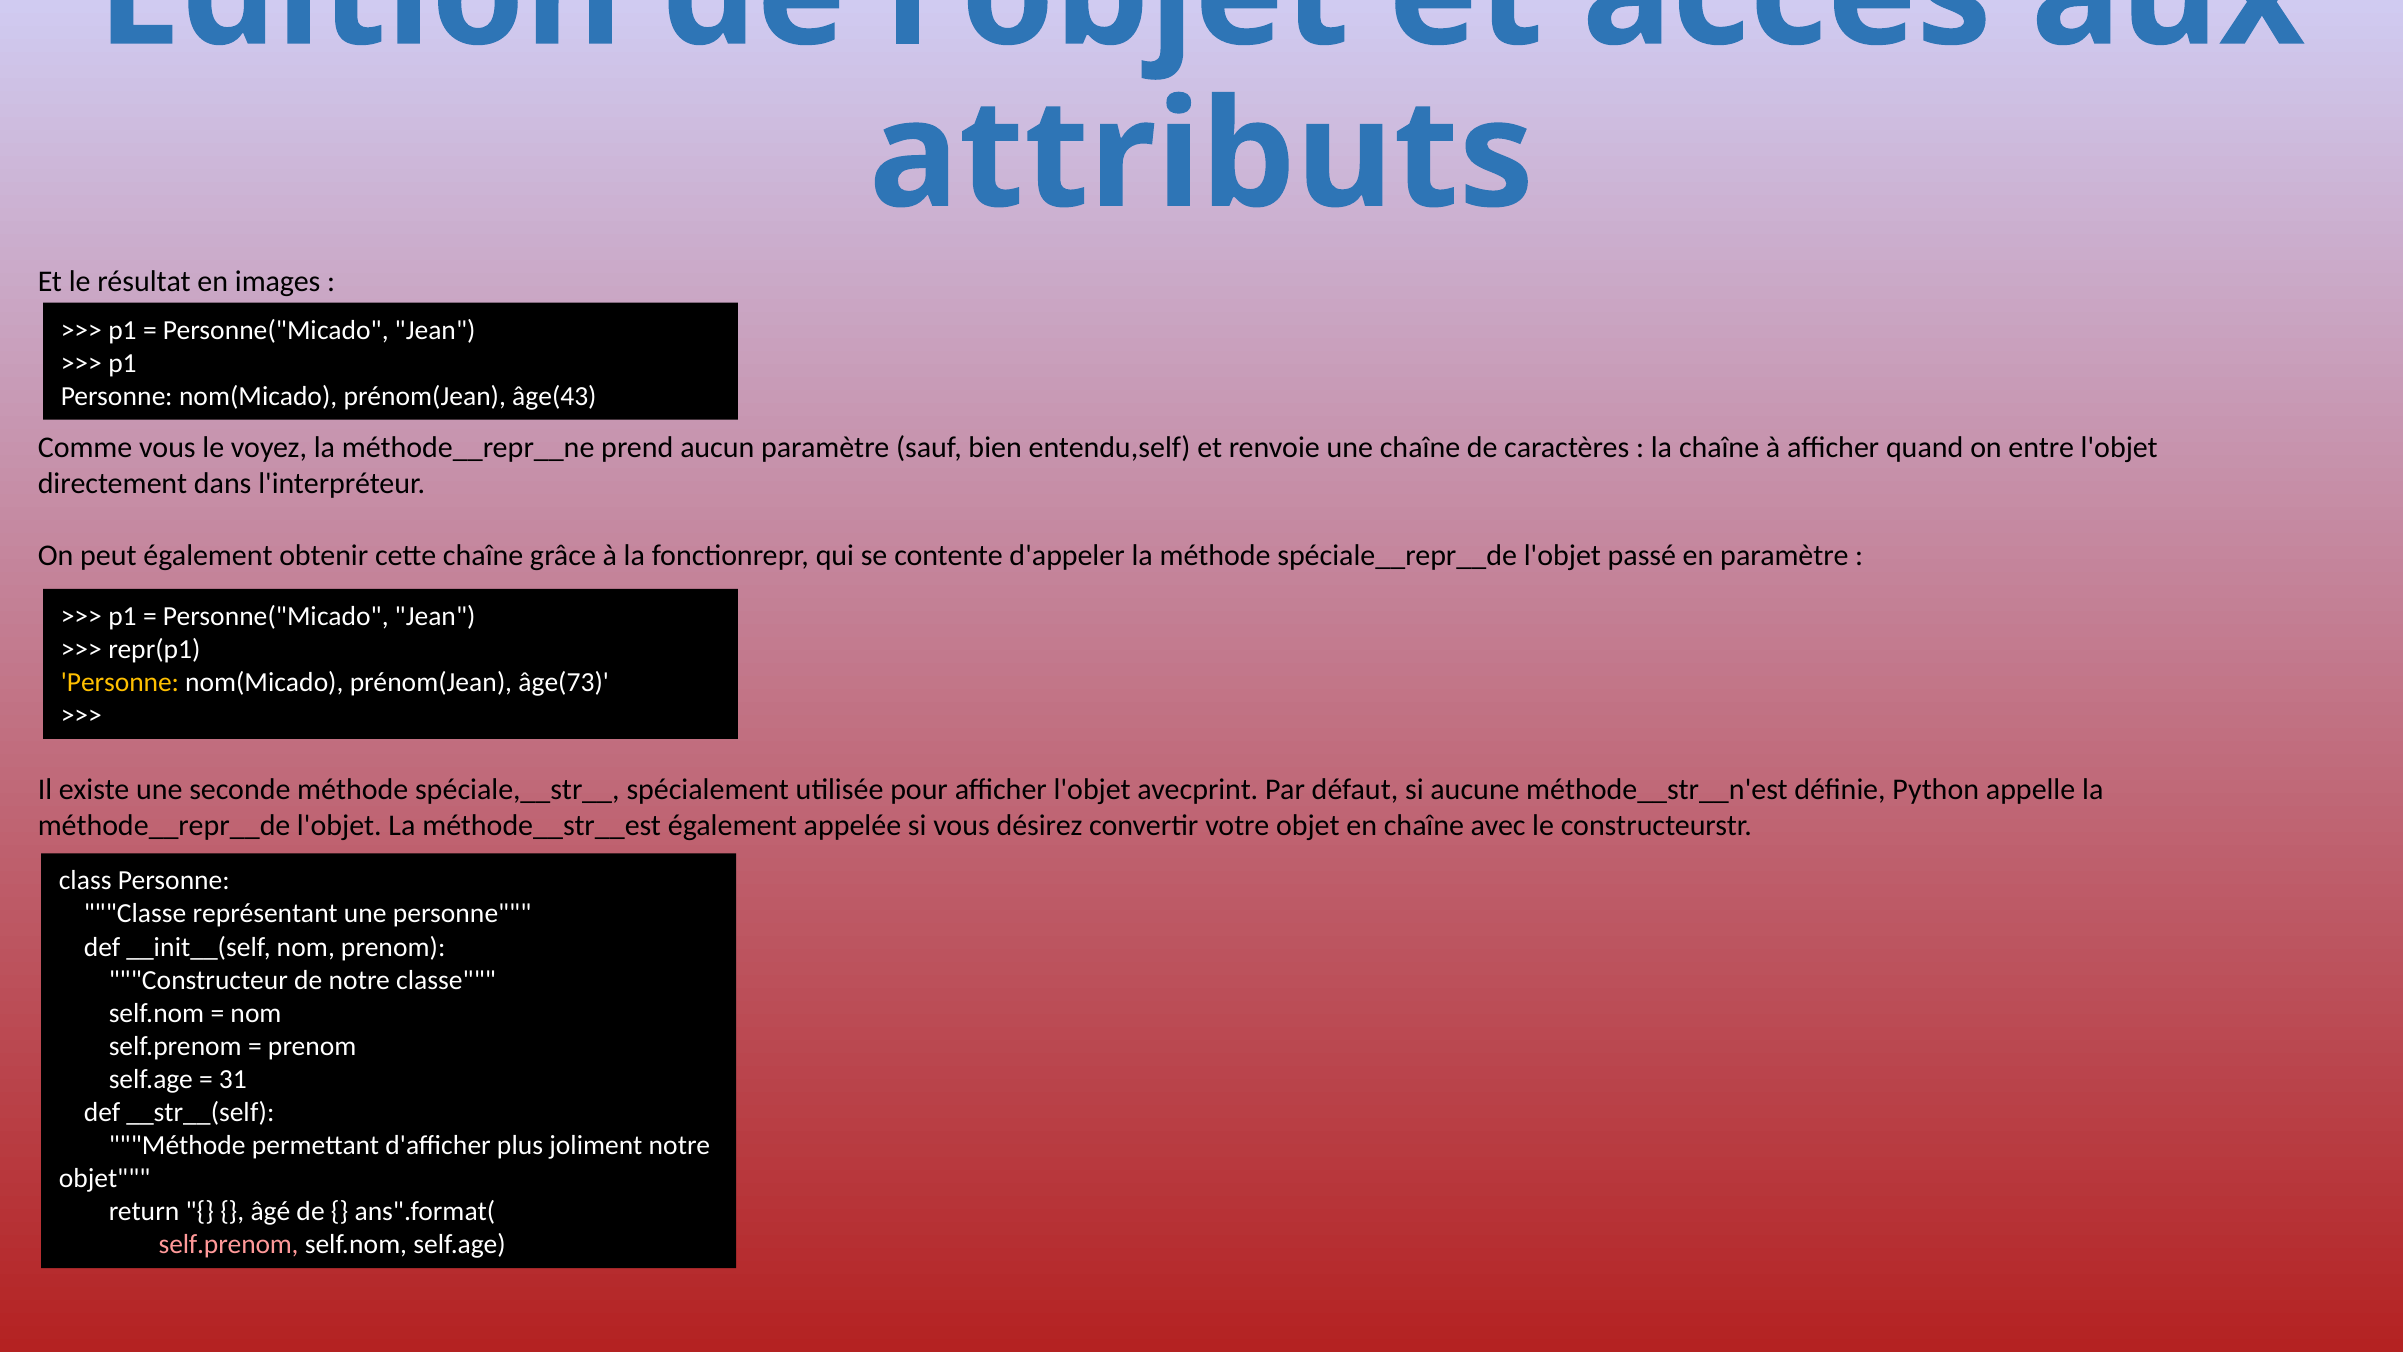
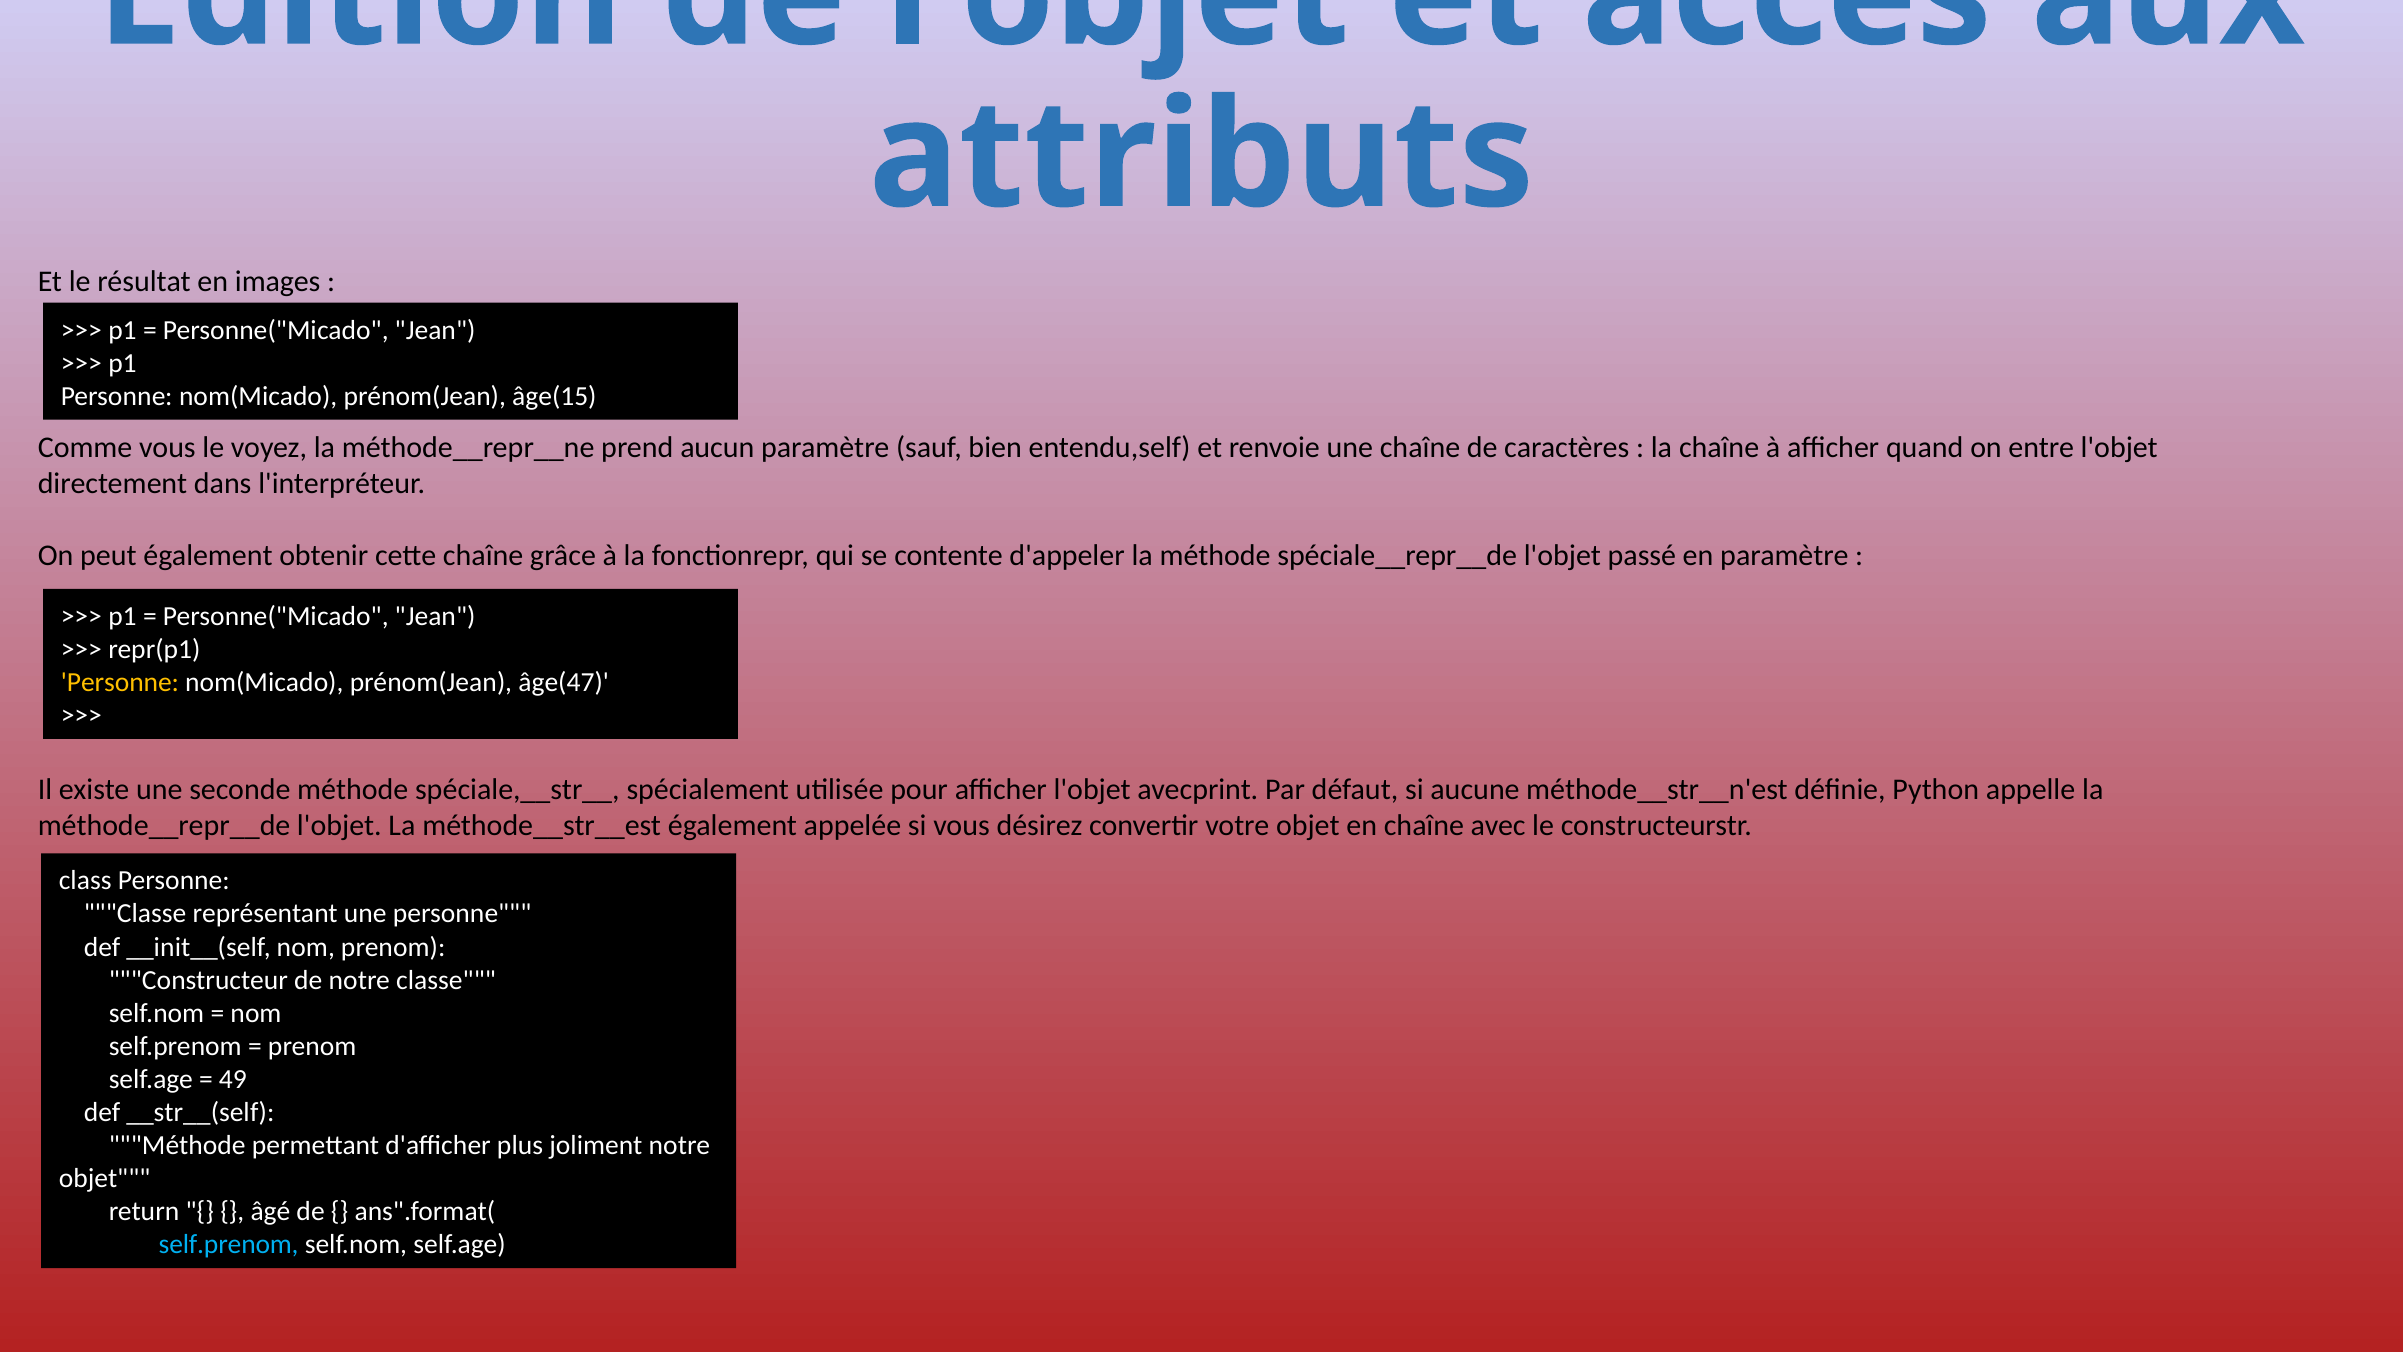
âge(43: âge(43 -> âge(15 (554, 396)
âge(73: âge(73 -> âge(47 (564, 682)
31: 31 -> 49 (233, 1079)
self.prenom colour: pink -> light blue (229, 1244)
